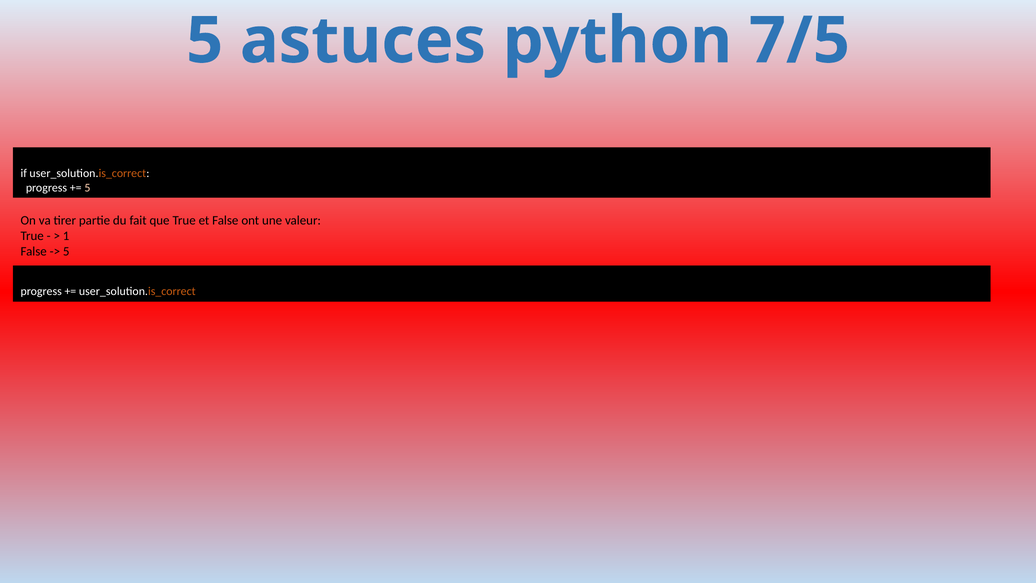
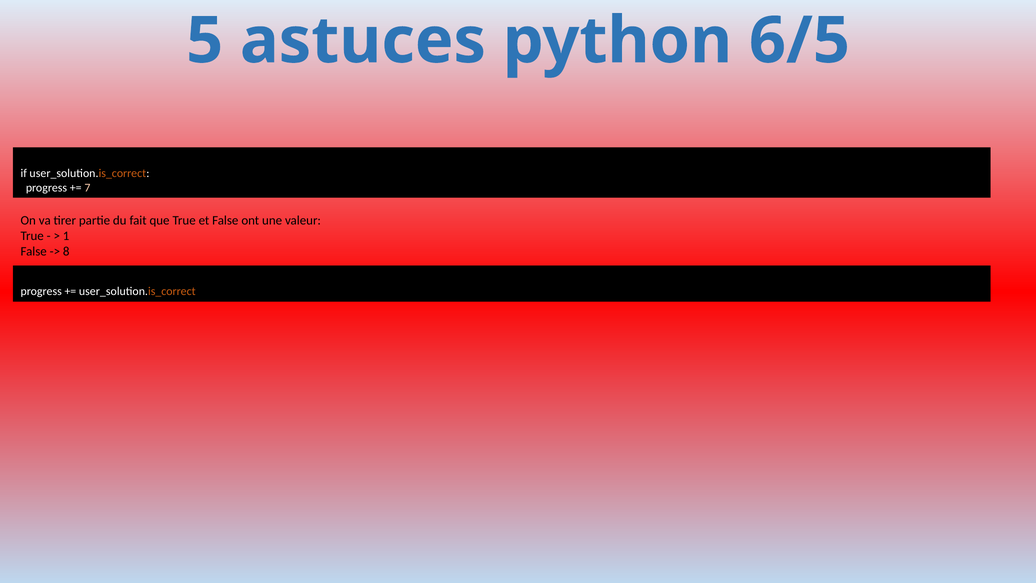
7/5: 7/5 -> 6/5 (799, 41)
5: 5 -> 7 (87, 188)
5: 5 -> 8 (66, 251)
